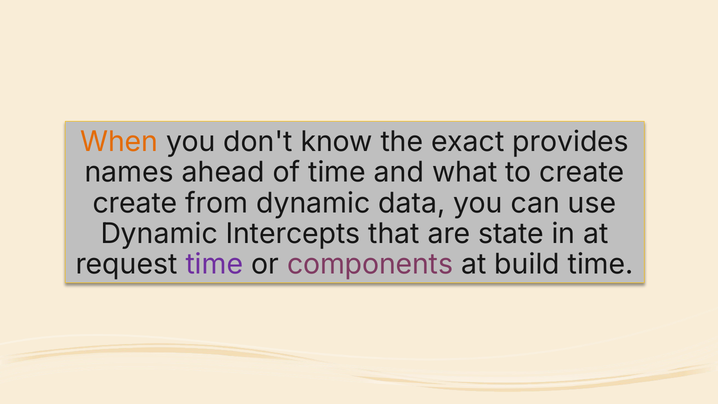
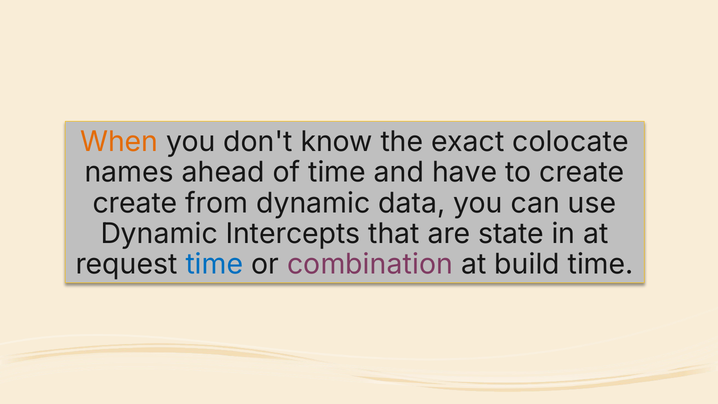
provides: provides -> colocate (570, 142)
what: what -> have (465, 172)
time colour: purple -> blue (214, 264)
components: components -> combination (370, 264)
